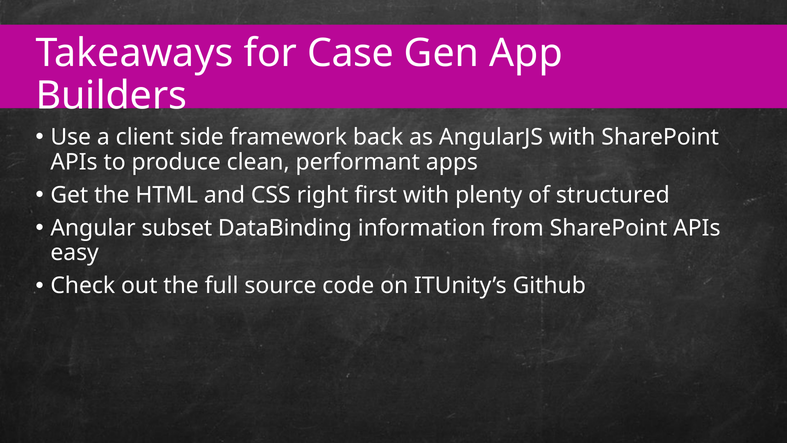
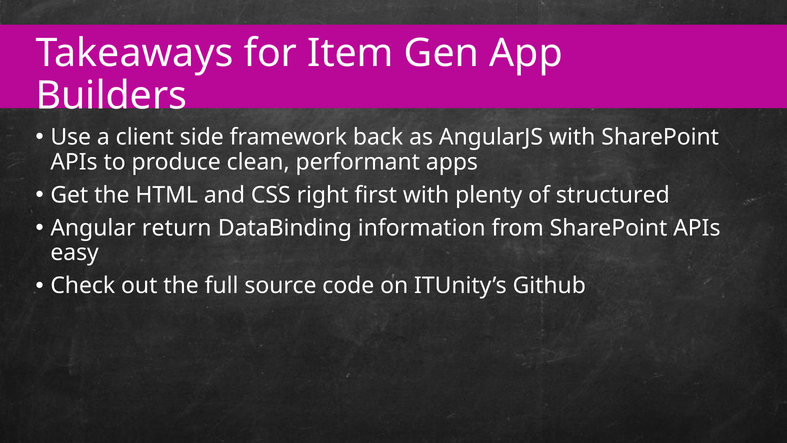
Case: Case -> Item (351, 53)
subset: subset -> return (177, 228)
